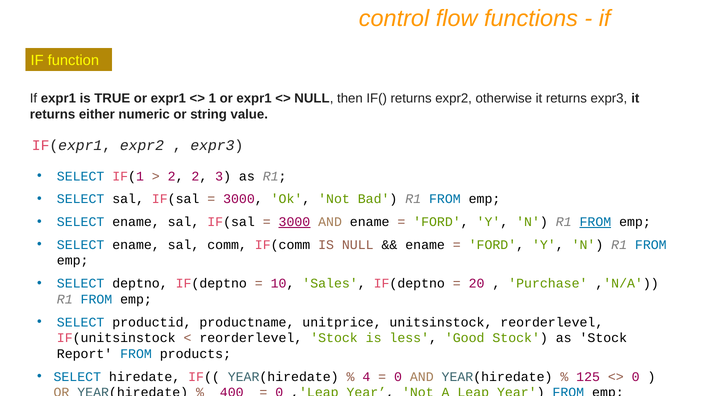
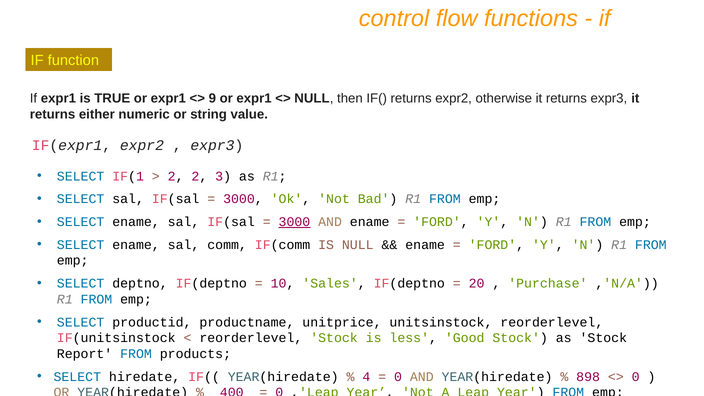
1: 1 -> 9 (212, 98)
FROM underline: present -> none (595, 222)
125: 125 -> 898 (588, 377)
